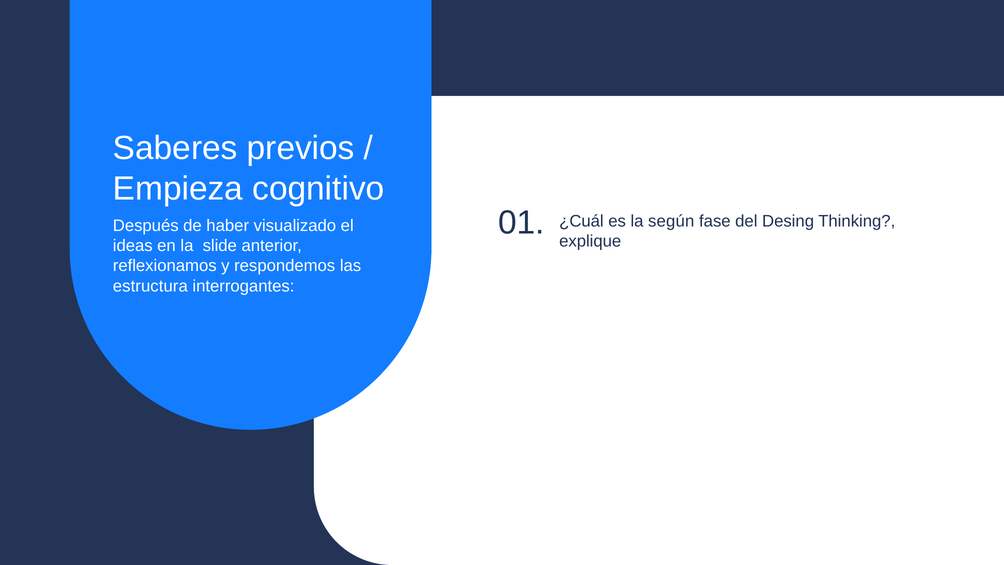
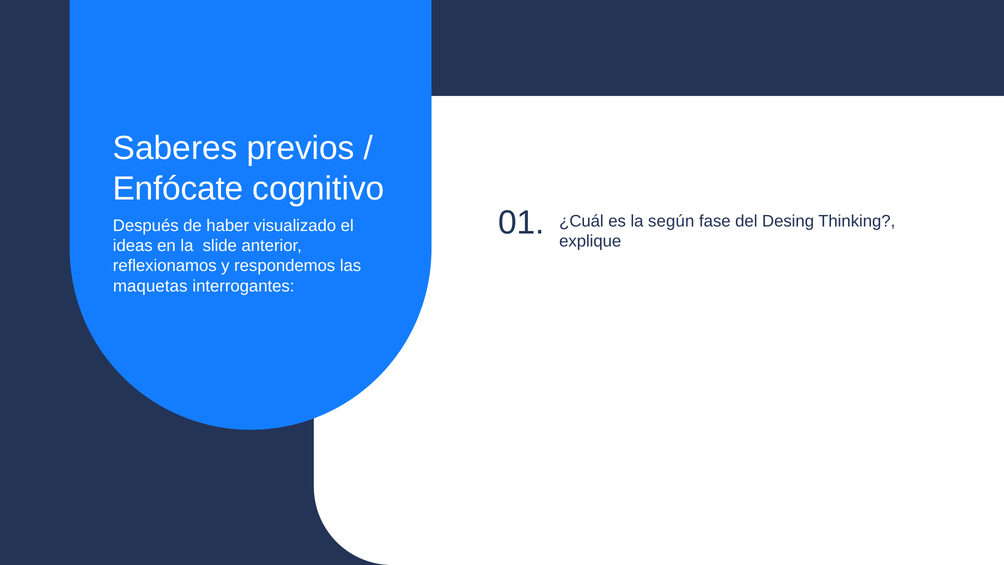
Empieza: Empieza -> Enfócate (178, 188)
estructura: estructura -> maquetas (150, 286)
